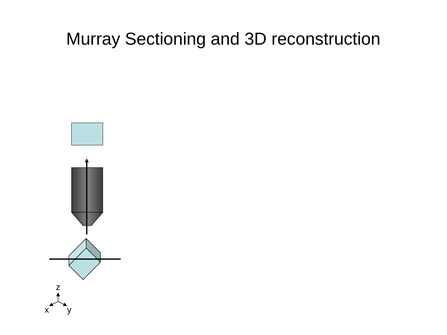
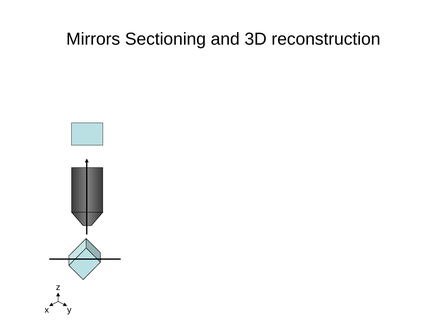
Murray: Murray -> Mirrors (93, 39)
